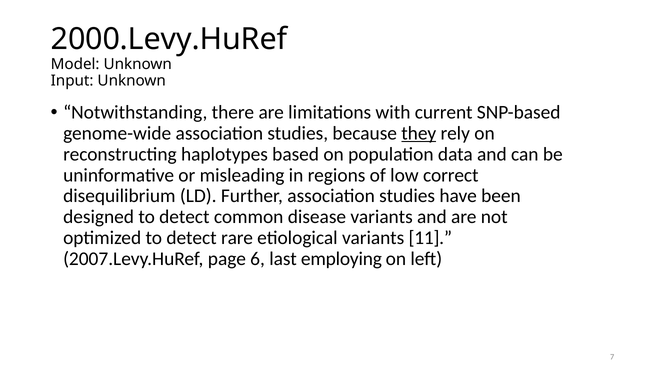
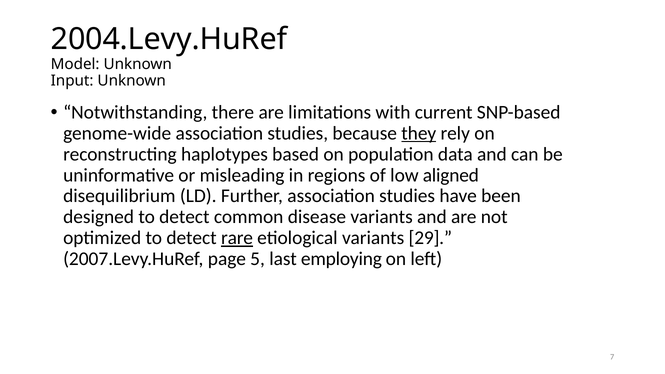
2000.Levy.HuRef: 2000.Levy.HuRef -> 2004.Levy.HuRef (169, 39)
correct: correct -> aligned (451, 175)
rare underline: none -> present (237, 238)
11: 11 -> 29 (430, 238)
6: 6 -> 5 (258, 259)
